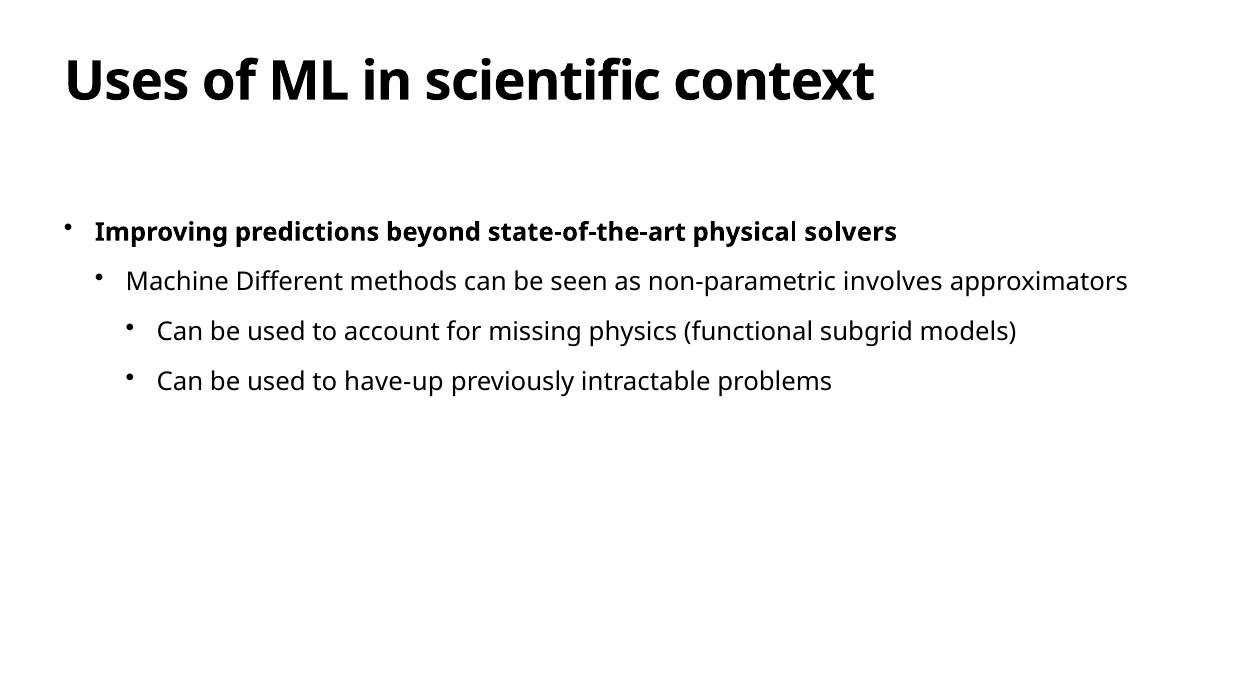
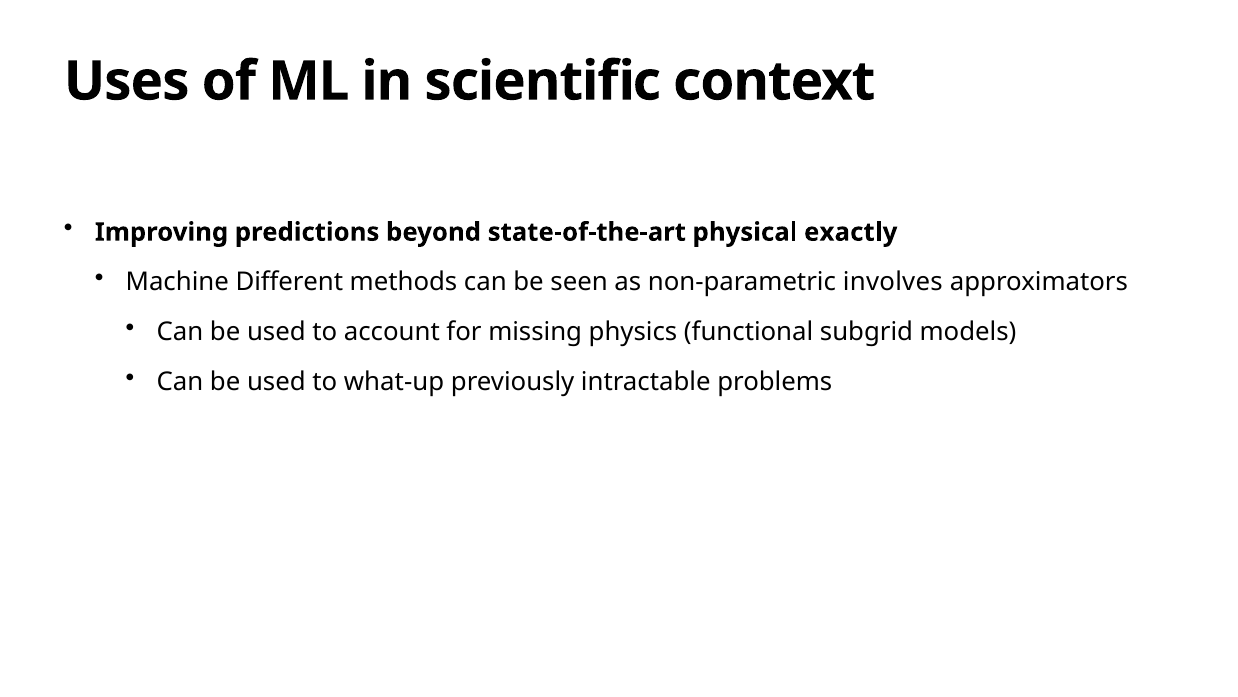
solvers: solvers -> exactly (851, 232)
have-up: have-up -> what-up (394, 381)
